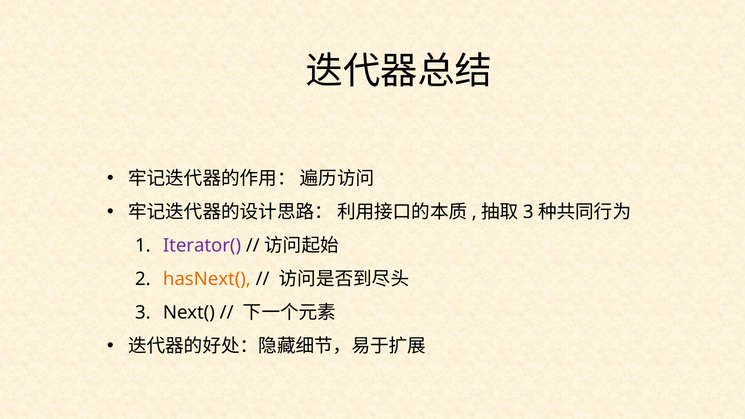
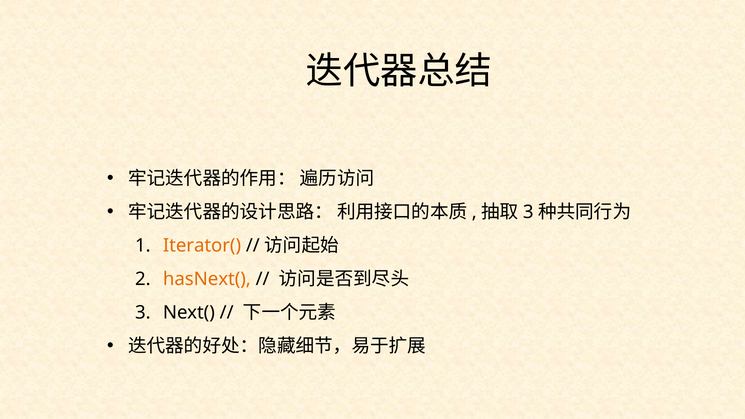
Iterator( colour: purple -> orange (202, 246)
